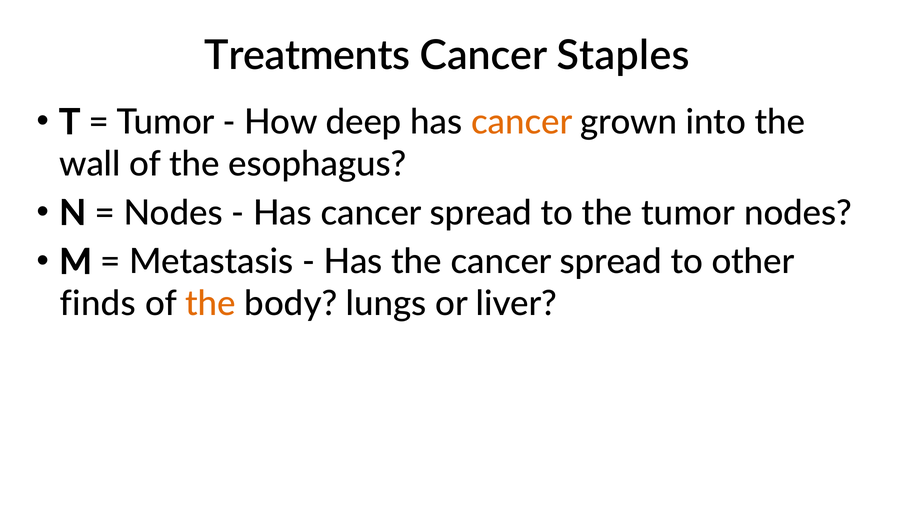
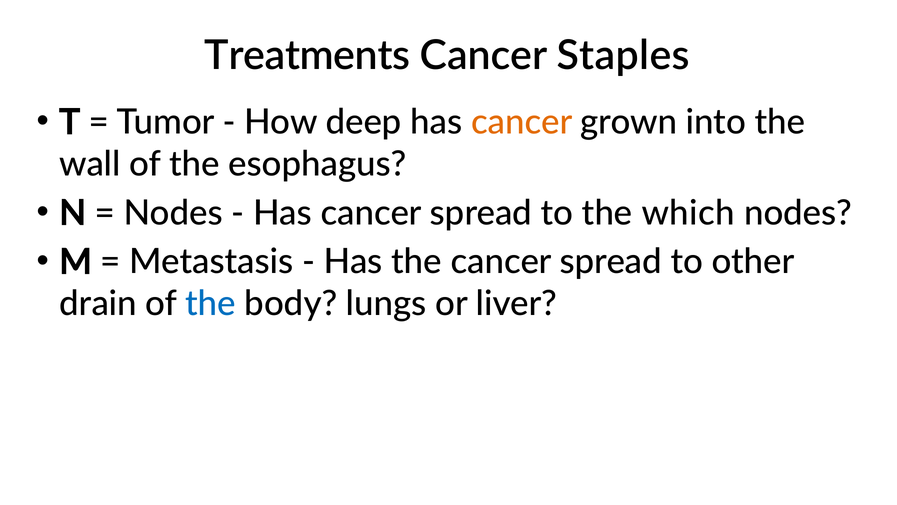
the tumor: tumor -> which (688, 213)
finds: finds -> drain (98, 304)
the colour: orange -> blue (210, 304)
